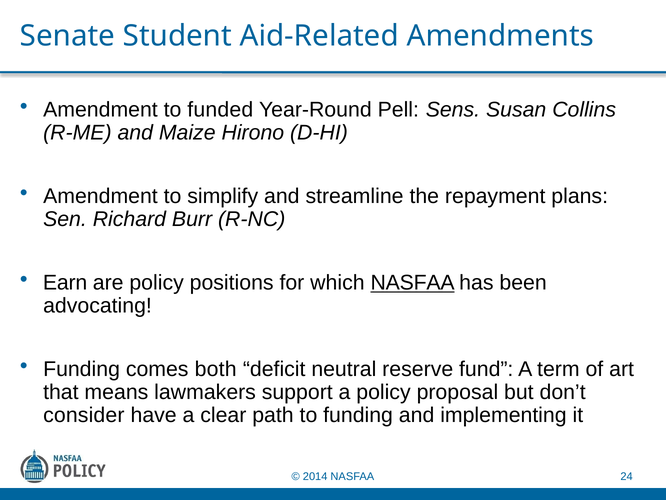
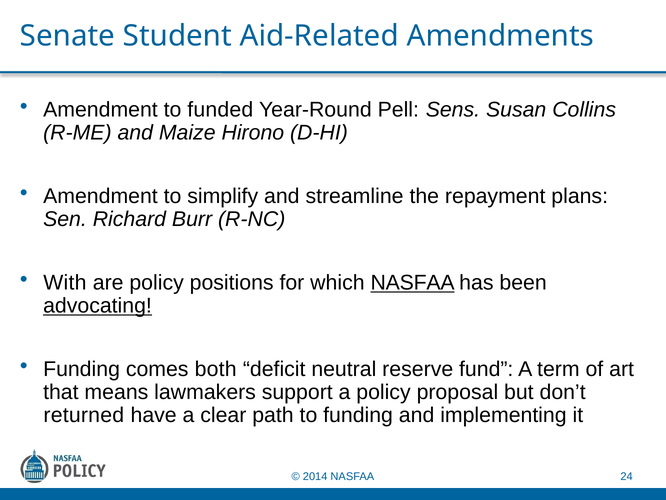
Earn: Earn -> With (65, 283)
advocating underline: none -> present (98, 306)
consider: consider -> returned (84, 415)
